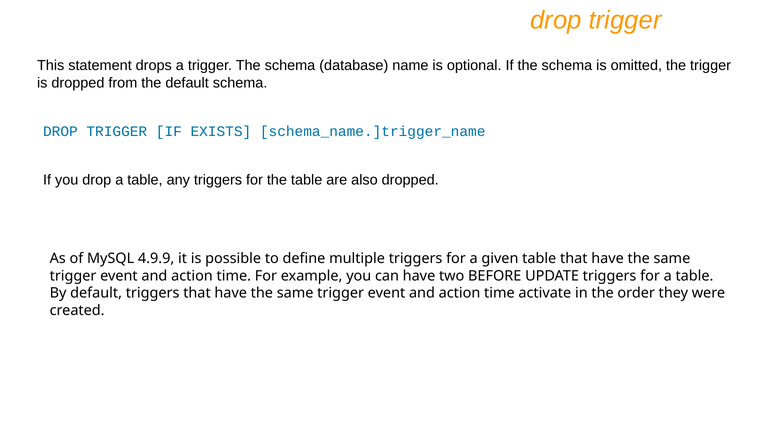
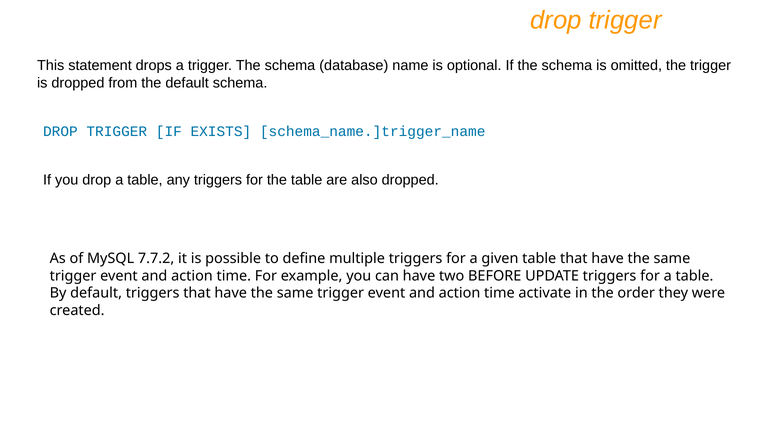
4.9.9: 4.9.9 -> 7.7.2 (156, 258)
